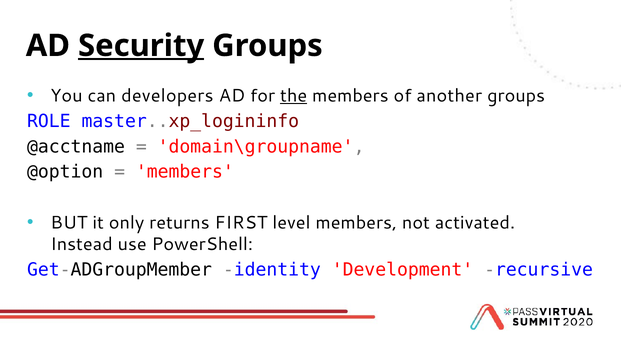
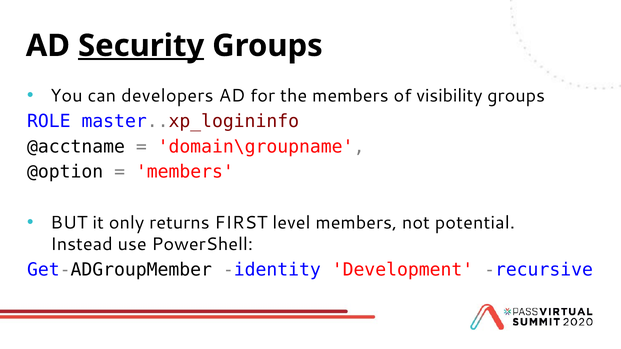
the underline: present -> none (294, 96)
another: another -> visibility (449, 96)
activated: activated -> potential (475, 223)
